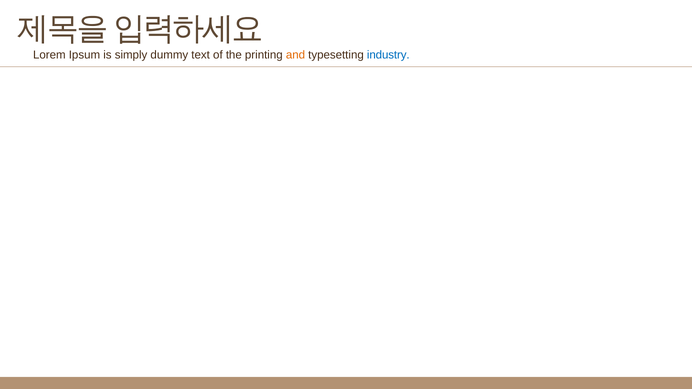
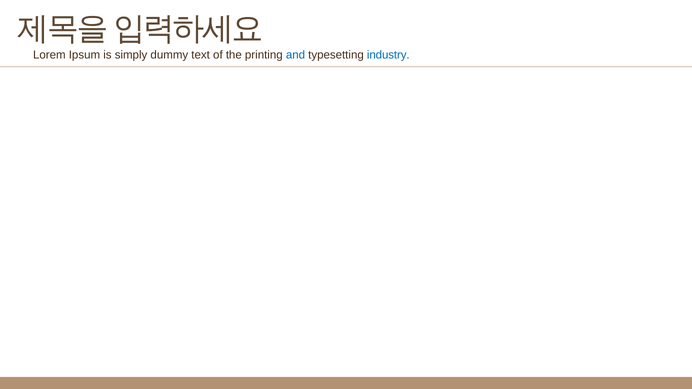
and colour: orange -> blue (295, 55)
